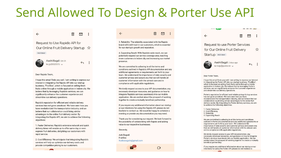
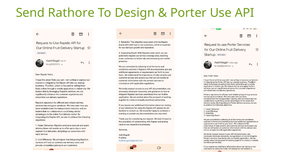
Allowed: Allowed -> Rathore (71, 13)
